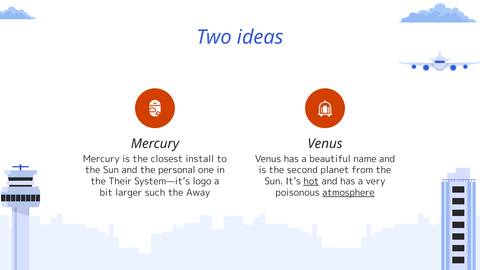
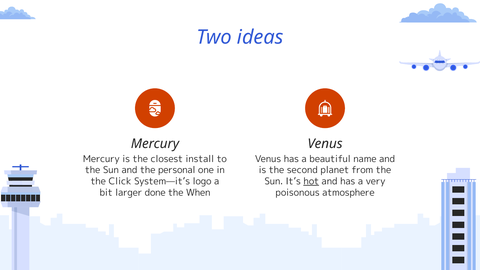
Their: Their -> Click (120, 181)
such: such -> done (155, 193)
Away: Away -> When (198, 193)
atmosphere underline: present -> none (348, 193)
